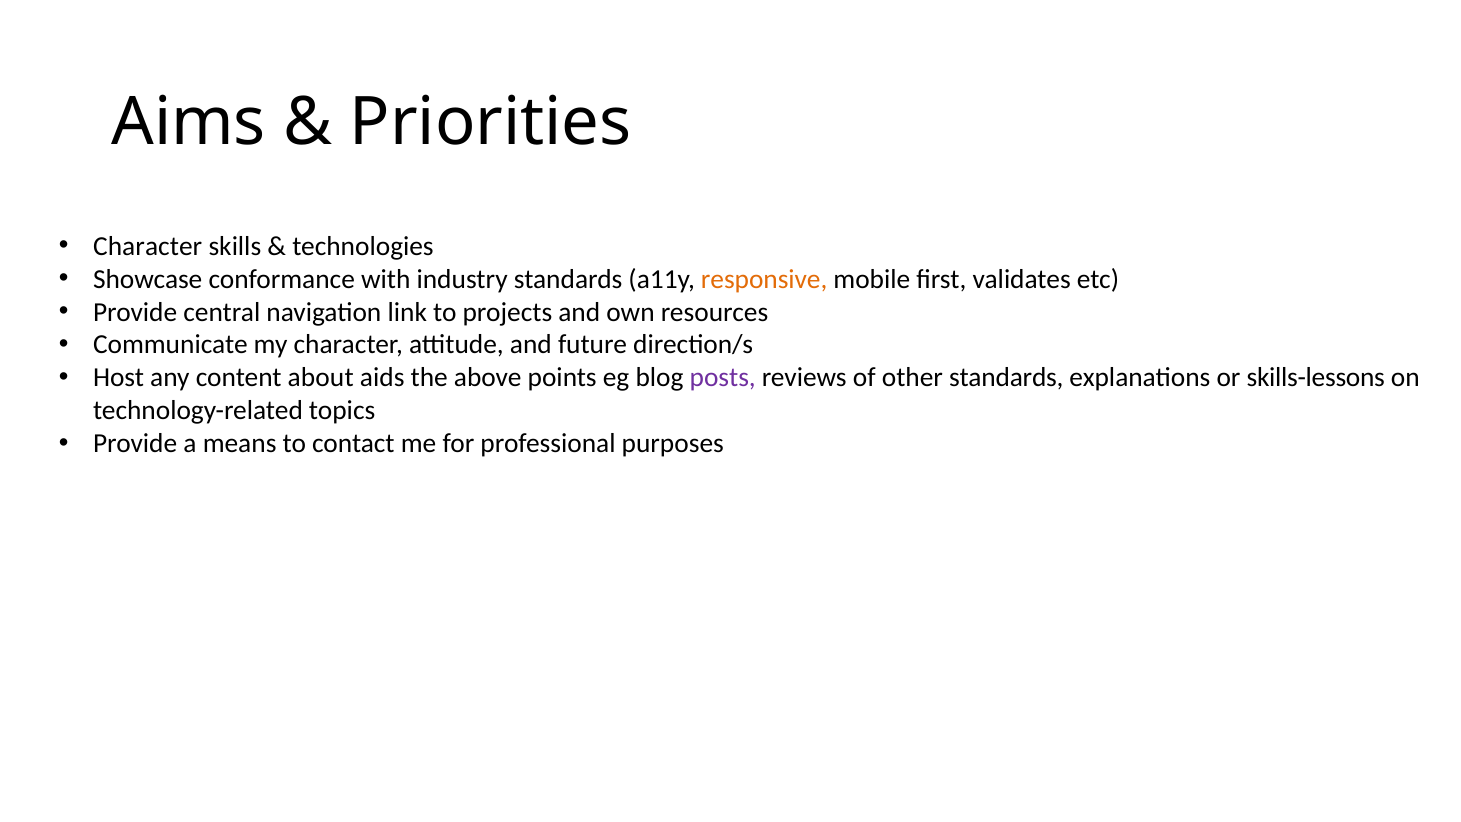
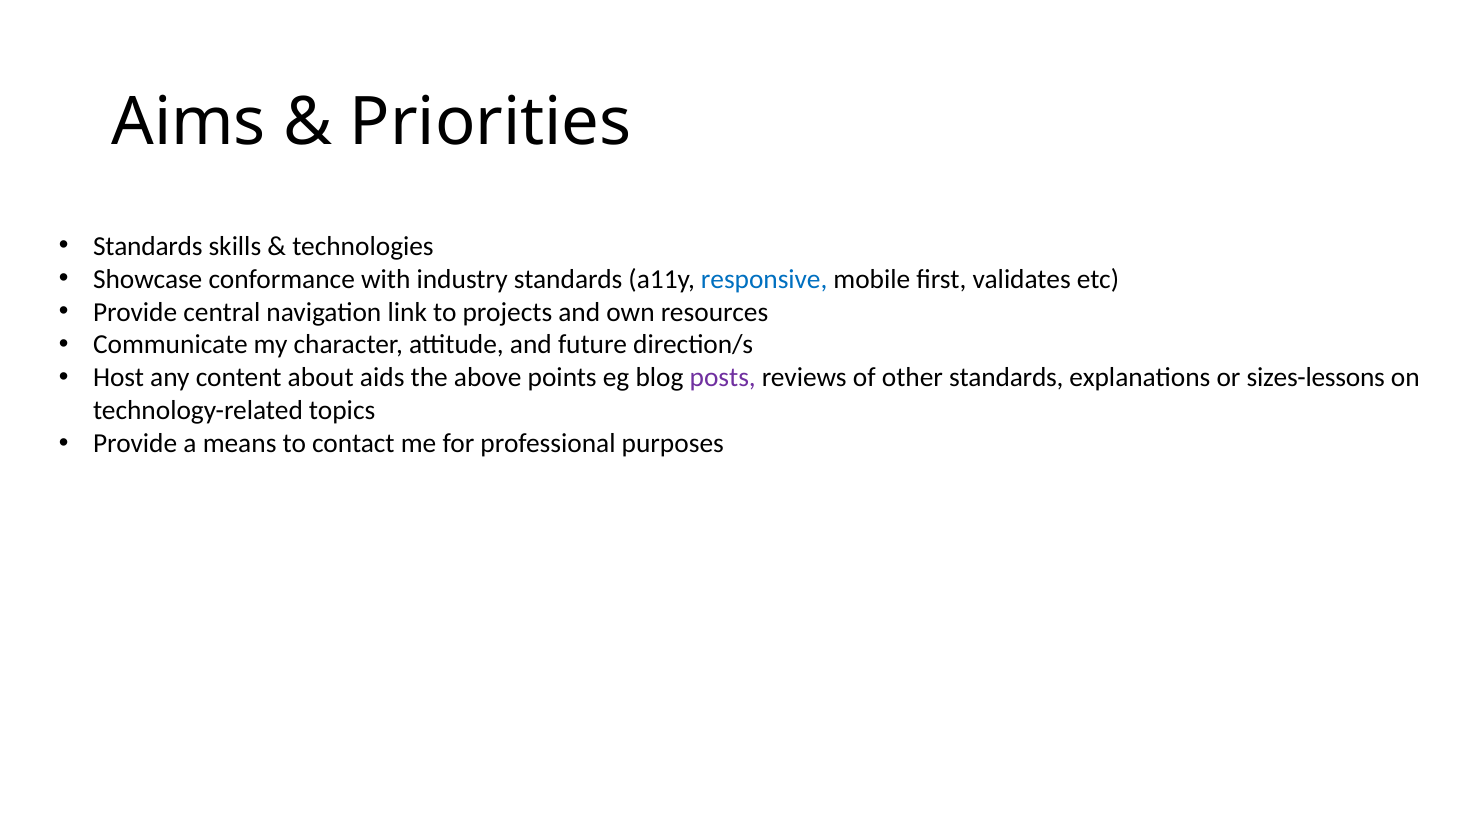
Character: Character -> Standards (148, 246)
responsive colour: orange -> blue (764, 279)
skills-lessons: skills-lessons -> sizes-lessons (1316, 378)
